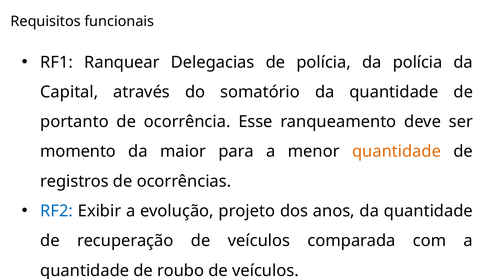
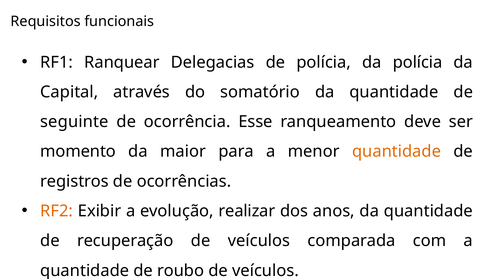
portanto: portanto -> seguinte (74, 122)
RF2 colour: blue -> orange (57, 211)
projeto: projeto -> realizar (247, 211)
